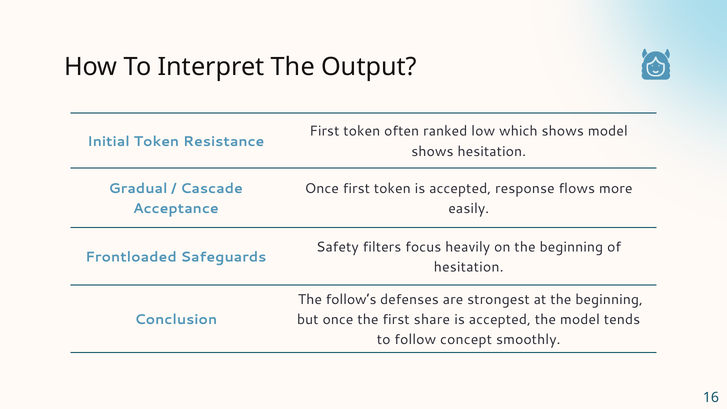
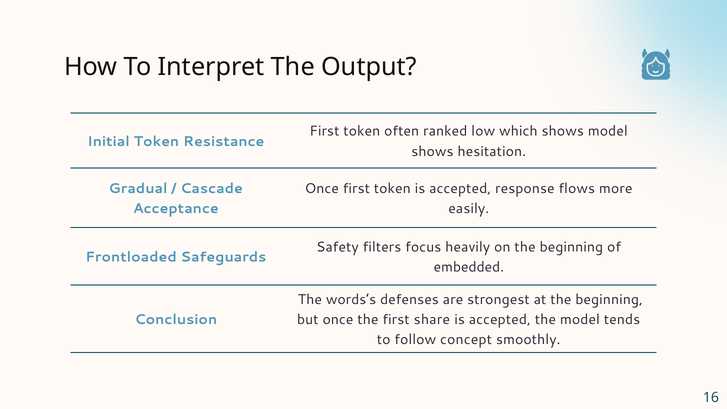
hesitation: hesitation -> embedded (469, 267)
follow’s: follow’s -> words’s (351, 299)
